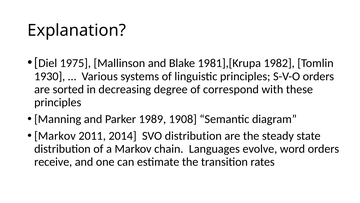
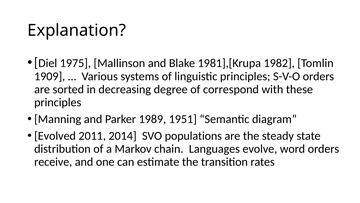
1930: 1930 -> 1909 (50, 76)
1908: 1908 -> 1951 (183, 119)
Markov: Markov -> Evolved (55, 136)
SVO distribution: distribution -> populations (193, 136)
